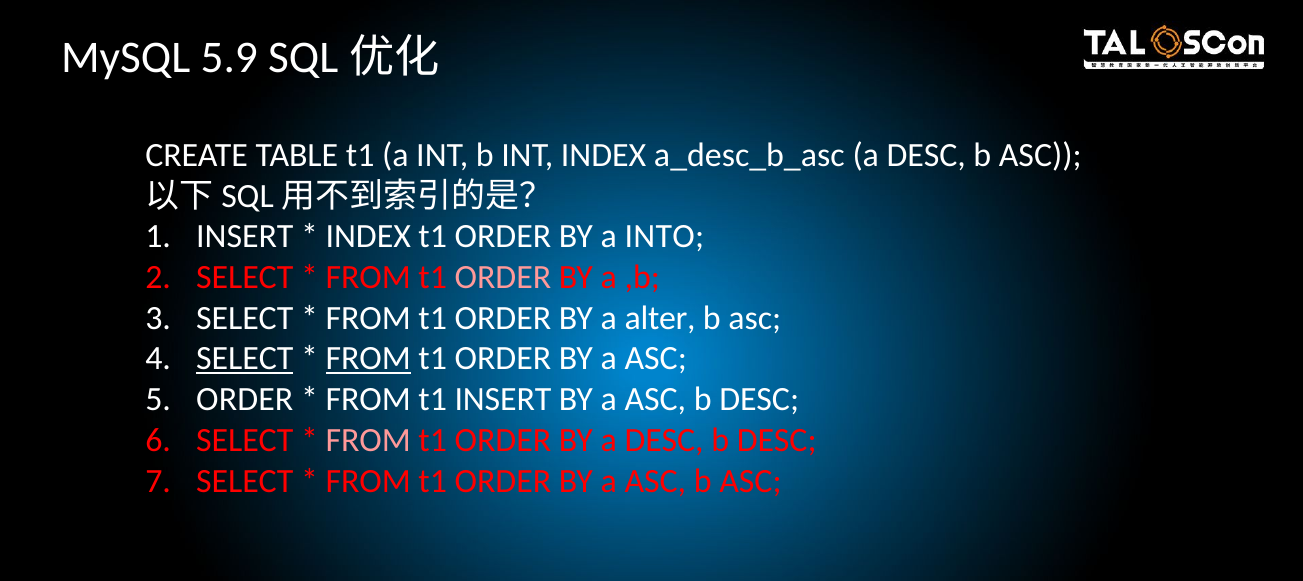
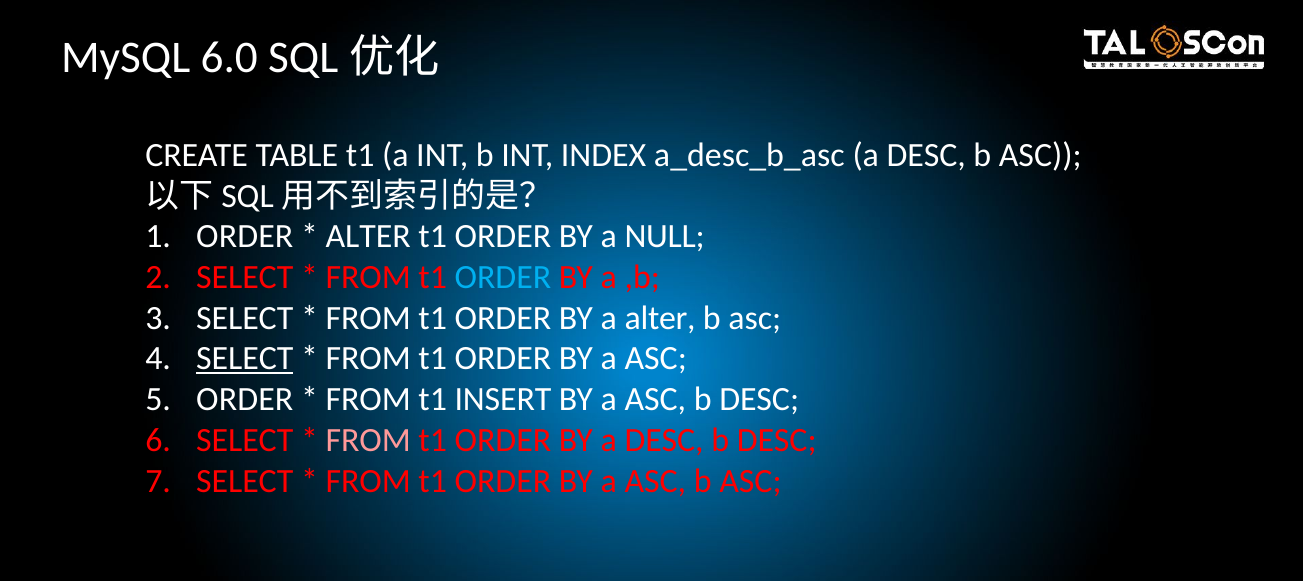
5.9: 5.9 -> 6.0 (229, 57)
INSERT: INSERT -> ORDER (245, 236)
INDEX: INDEX -> ALTER (368, 236)
INTO: INTO -> NULL (665, 236)
ORDER colour: pink -> light blue (503, 277)
FROM underline: present -> none (368, 359)
